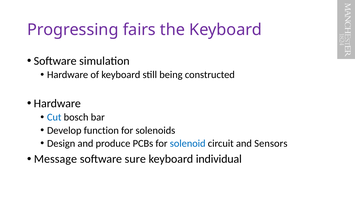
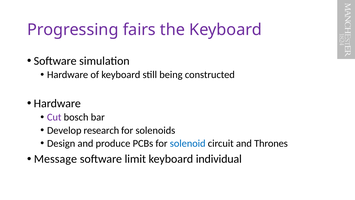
Cut colour: blue -> purple (54, 117)
function: function -> research (101, 130)
Sensors: Sensors -> Thrones (271, 143)
sure: sure -> limit (135, 159)
